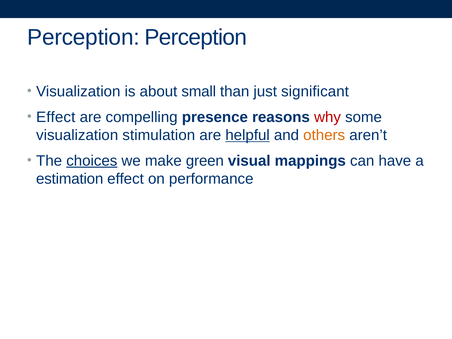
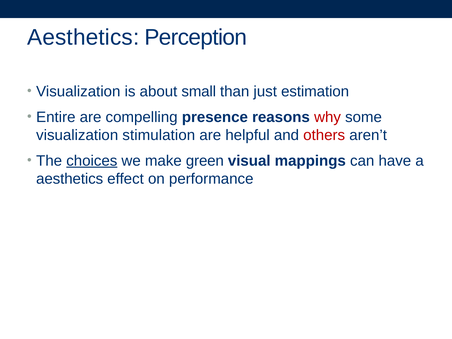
Perception: Perception -> Aesthetics (83, 37)
significant: significant -> estimation (315, 91)
Effect: Effect -> Entire (56, 117)
helpful underline: present -> none (248, 135)
others colour: orange -> red (324, 135)
estimation: estimation -> aesthetics (70, 179)
